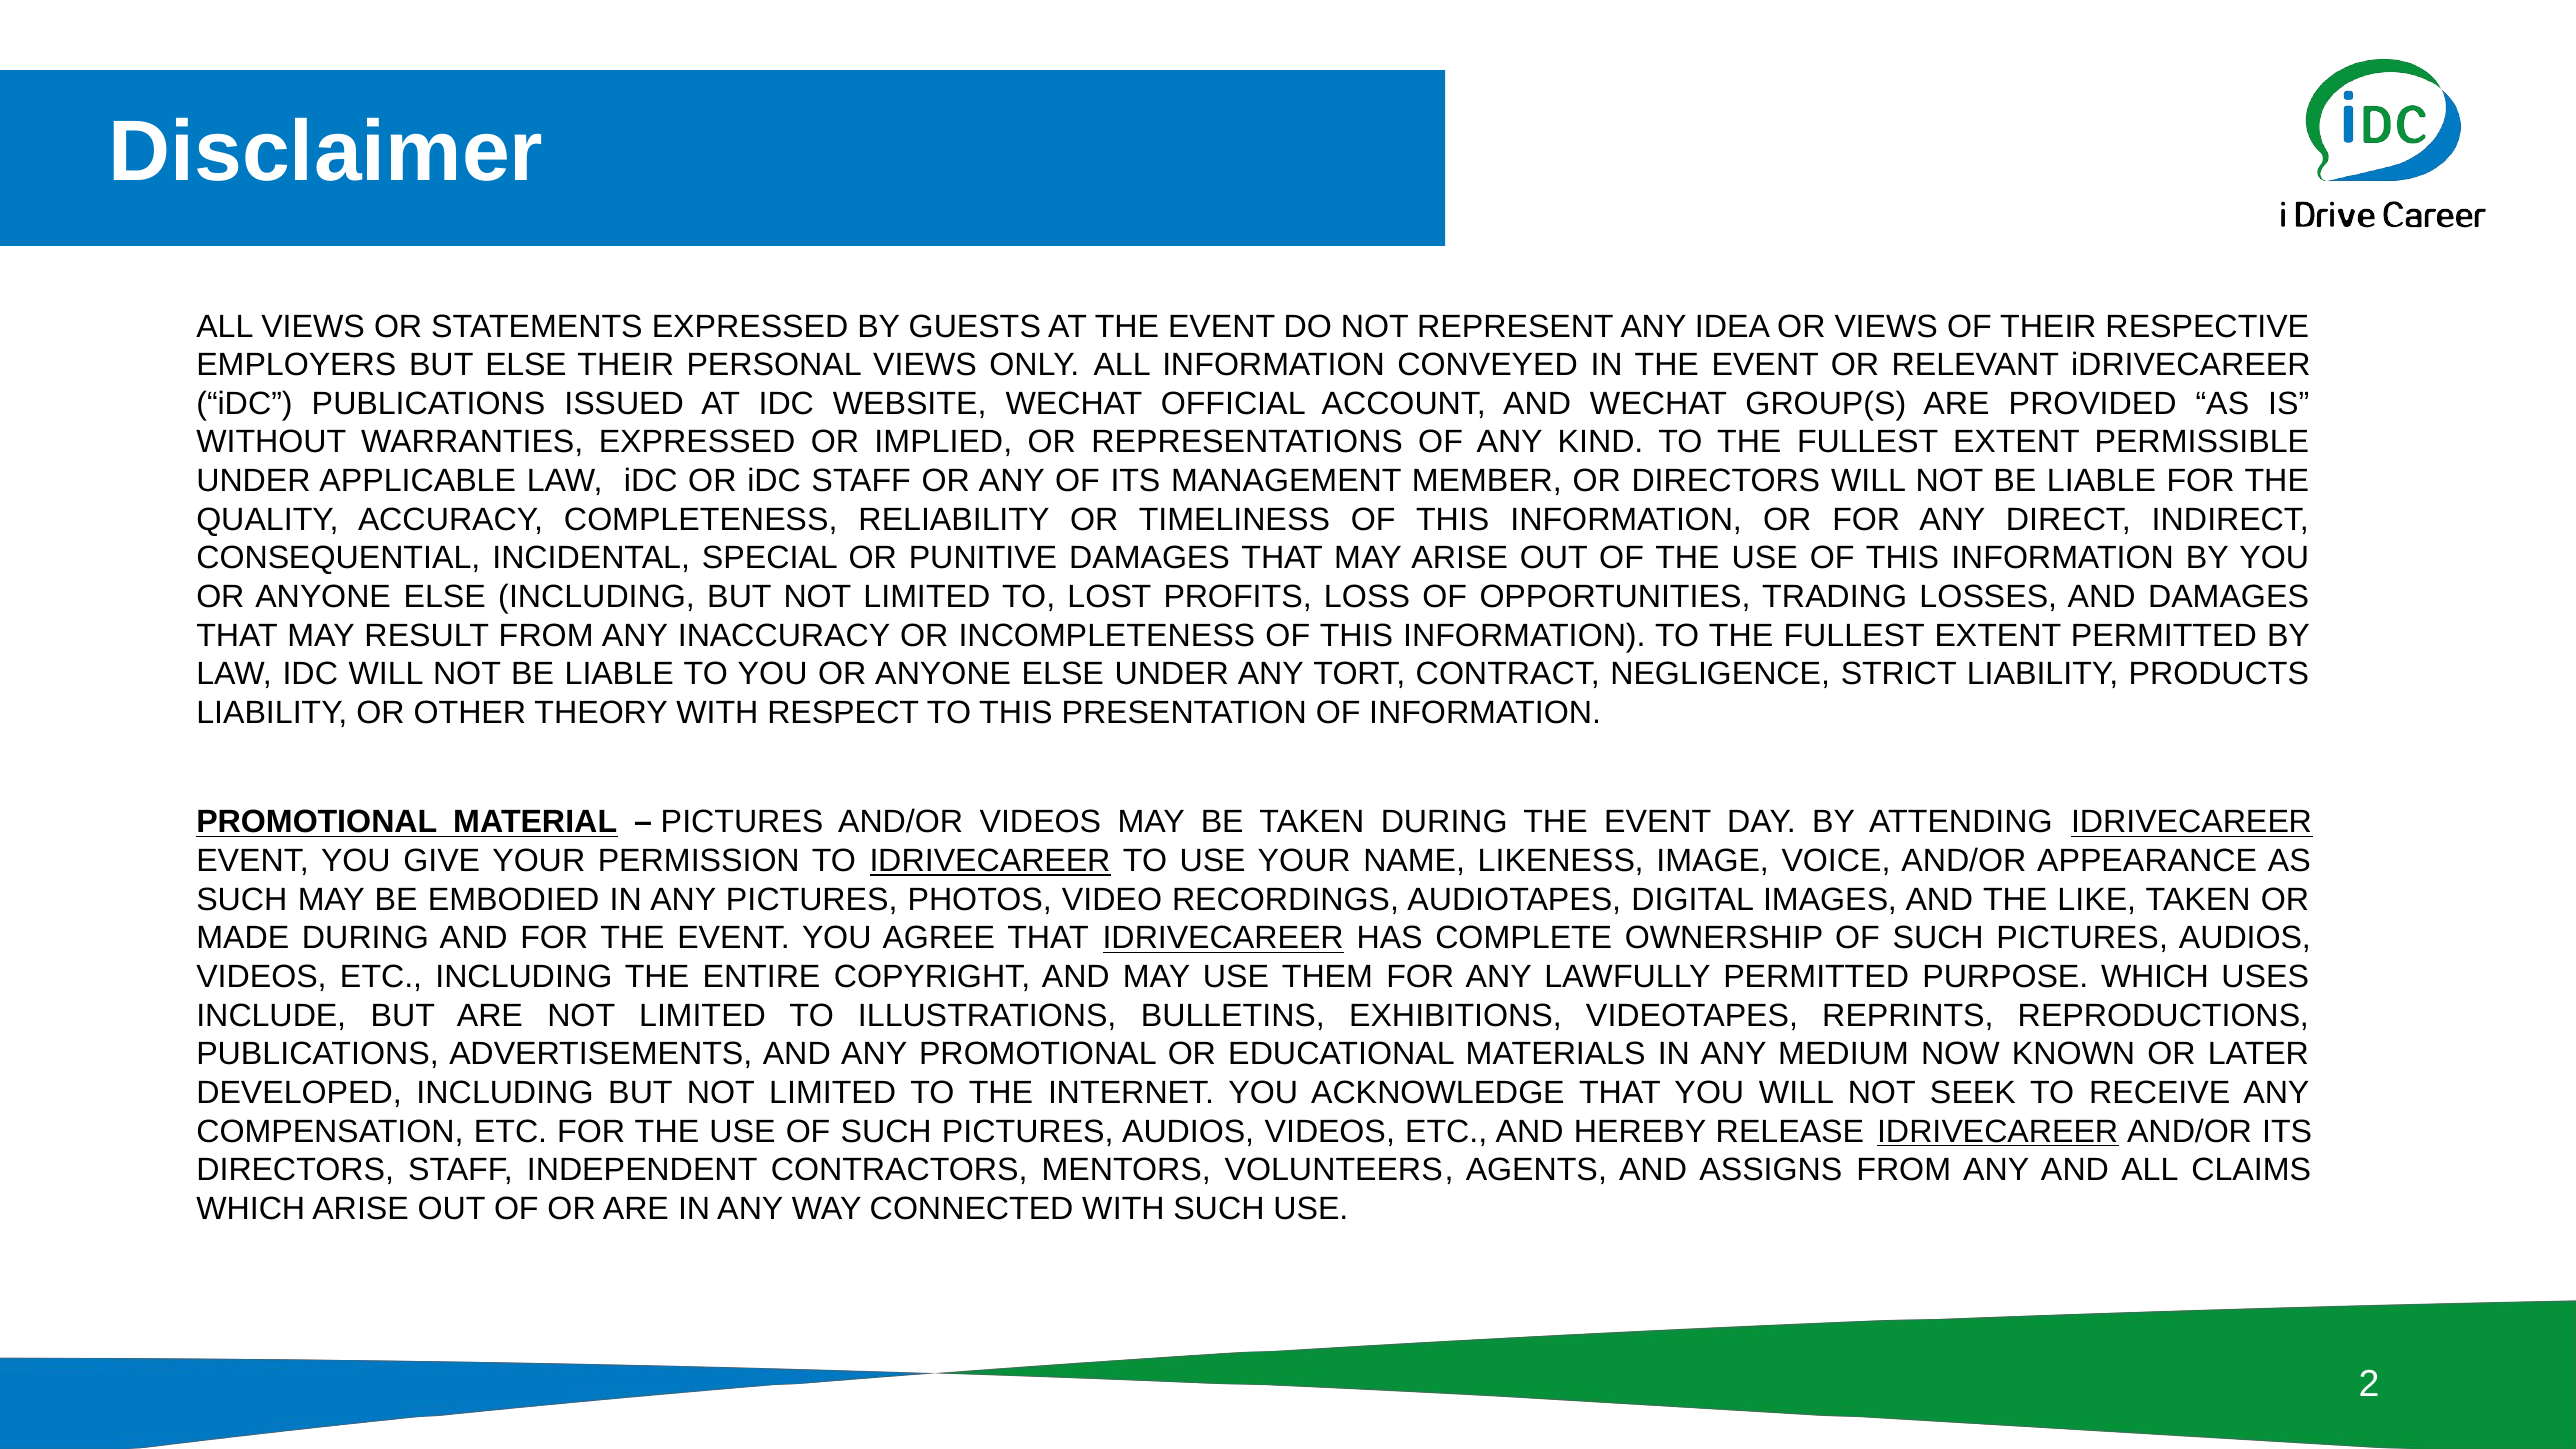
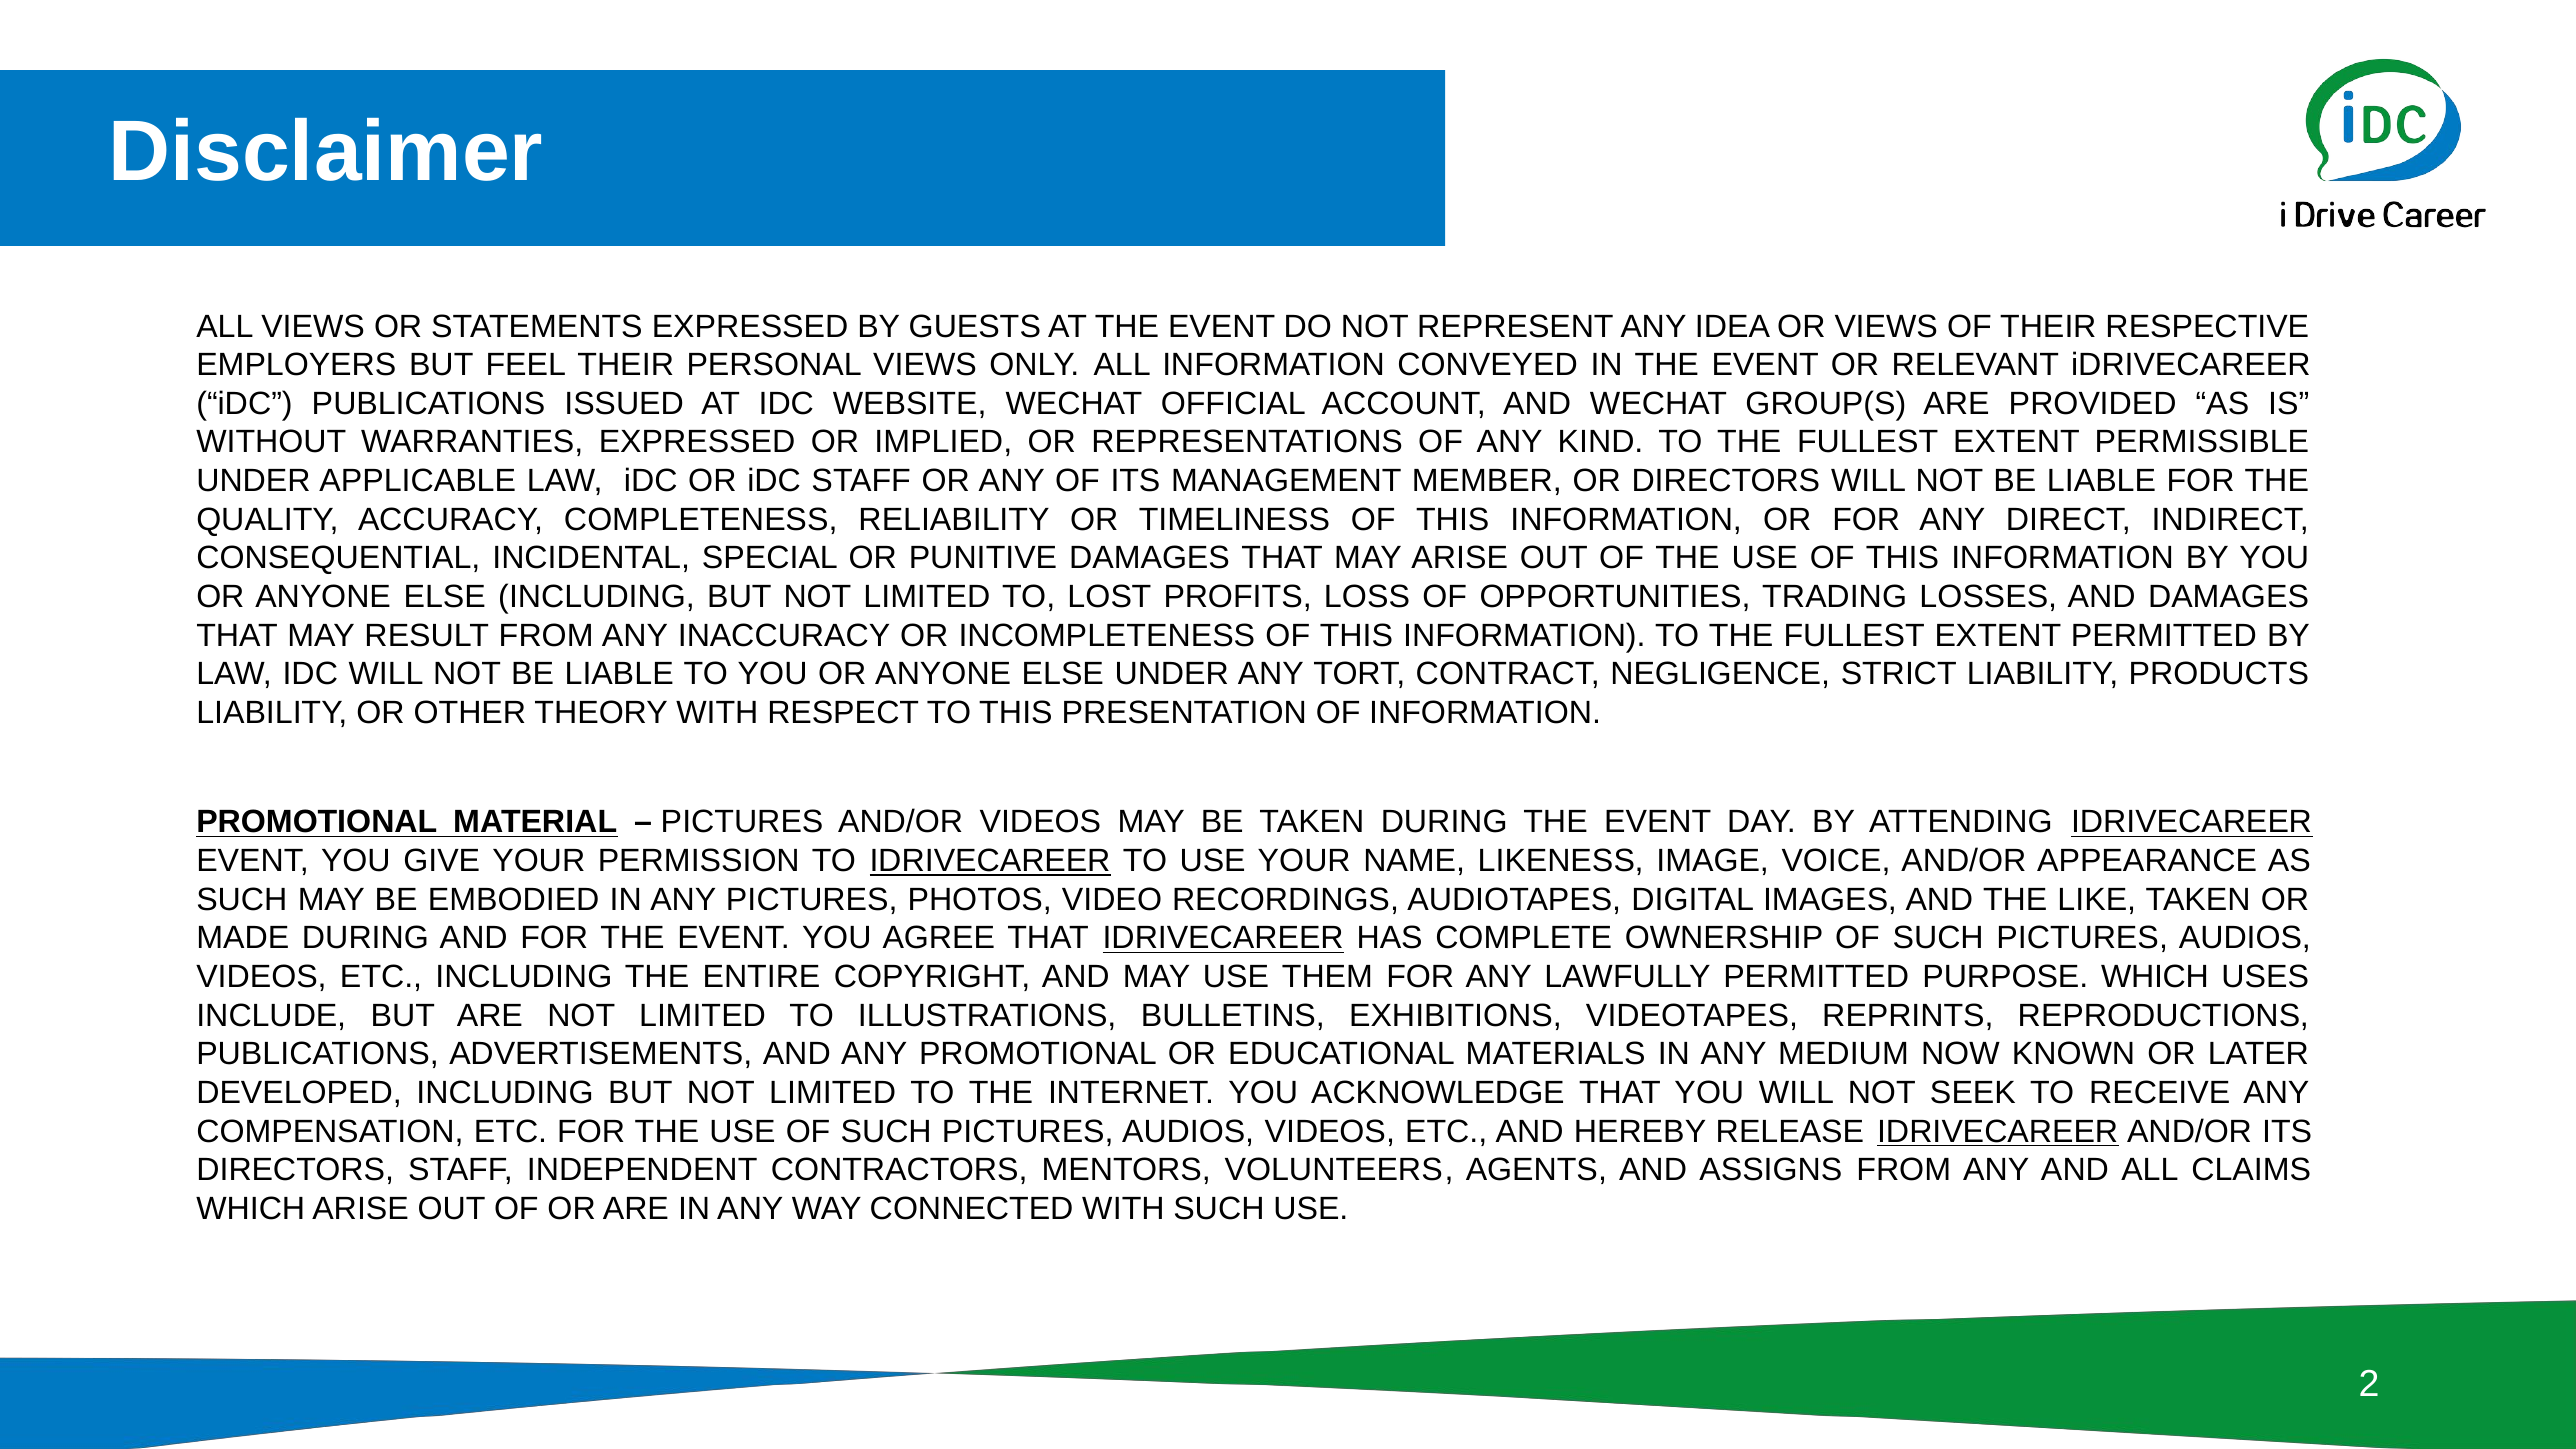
BUT ELSE: ELSE -> FEEL (526, 365)
